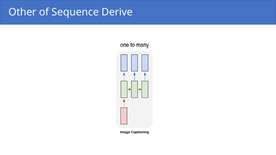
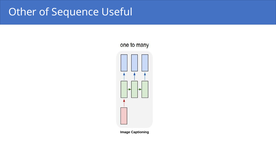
Derive: Derive -> Useful (117, 12)
